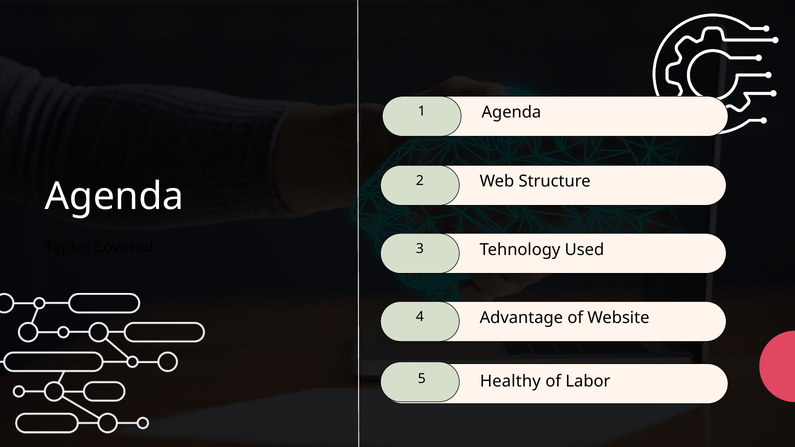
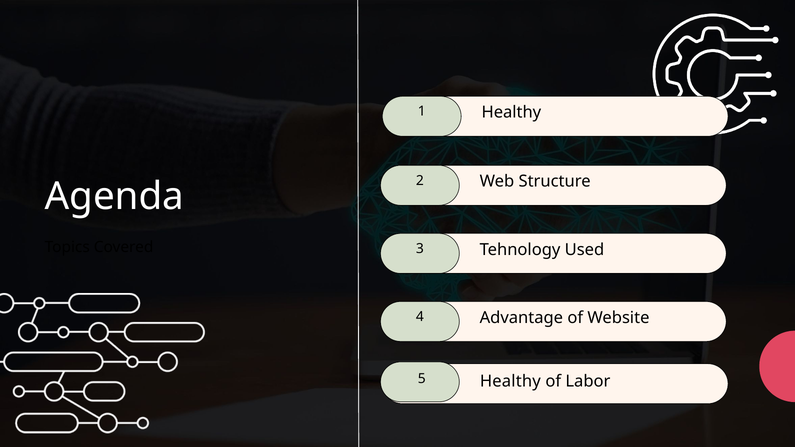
1 Agenda: Agenda -> Healthy (511, 113)
